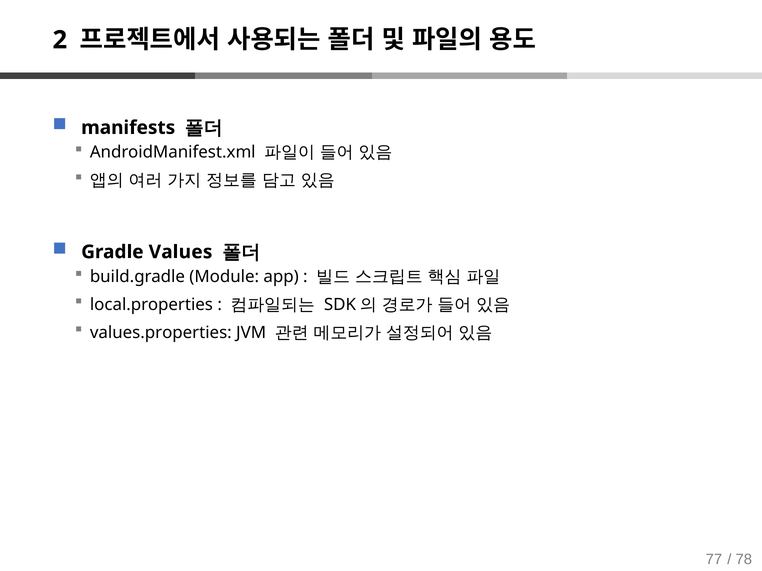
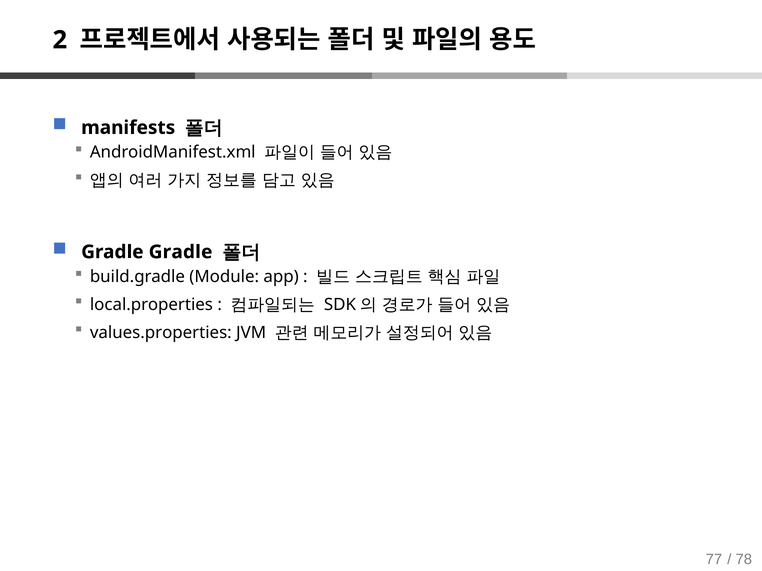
Gradle Values: Values -> Gradle (181, 252)
